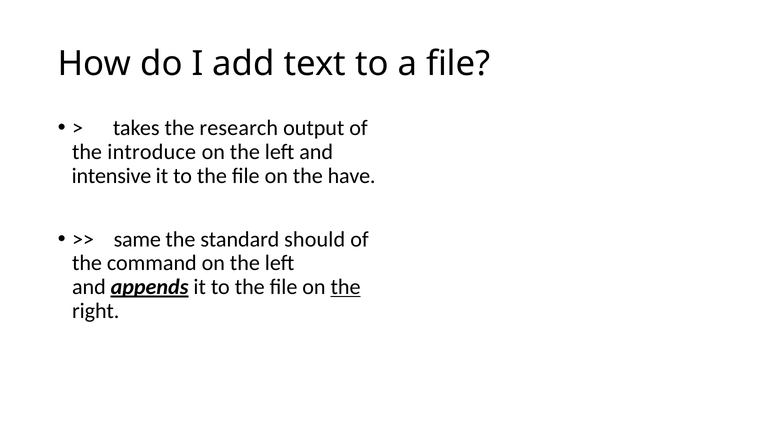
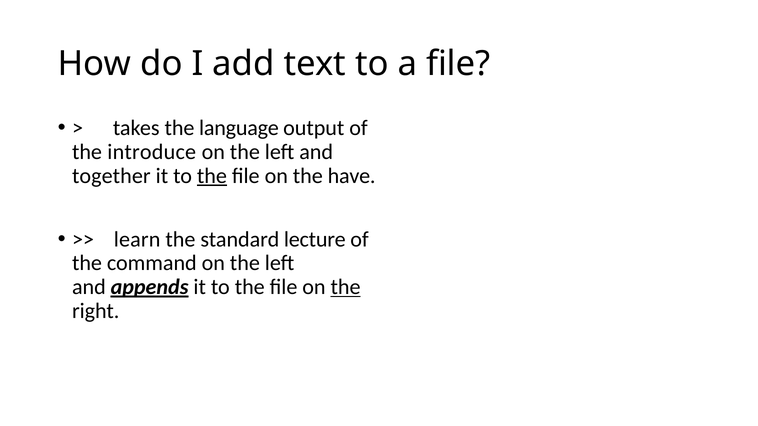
research: research -> language (239, 128)
intensive: intensive -> together (111, 176)
the underline: none -> present (212, 176)
same: same -> learn (137, 239)
should: should -> lecture (315, 239)
